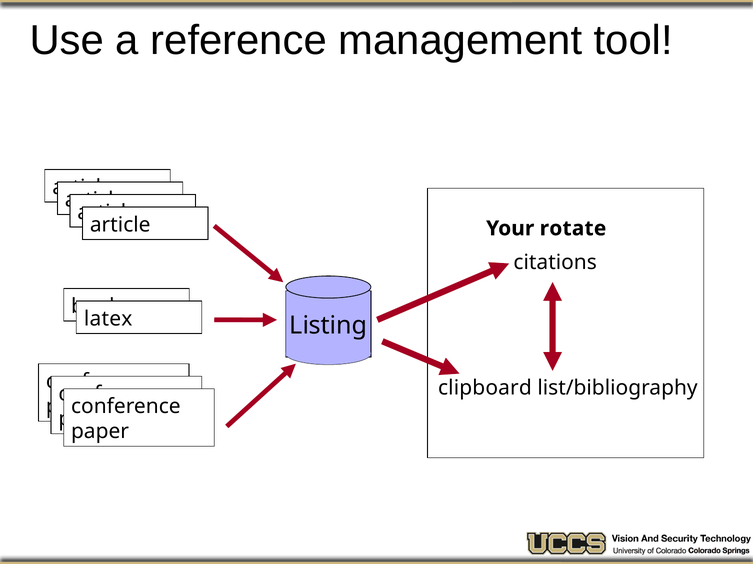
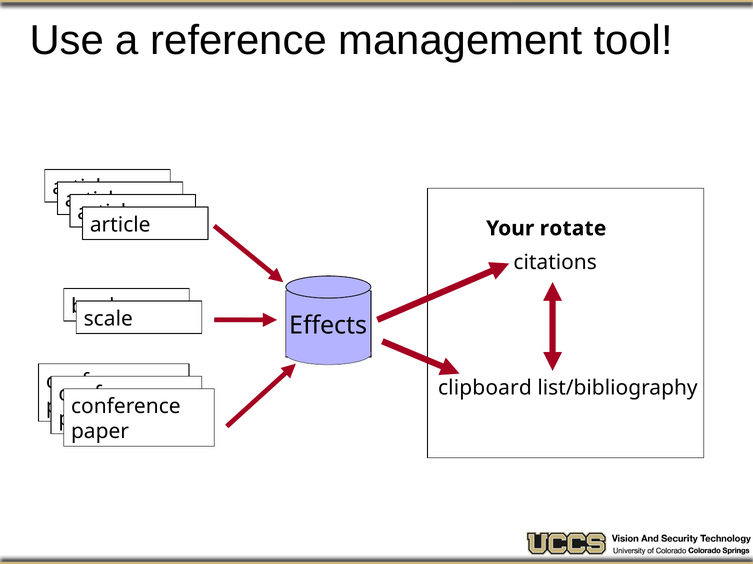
latex: latex -> scale (108, 319)
Listing: Listing -> Effects (328, 326)
